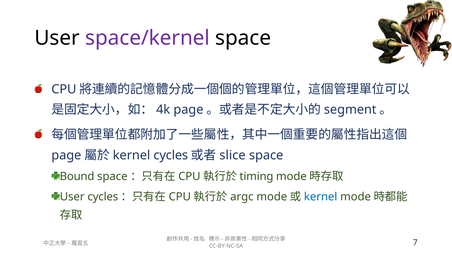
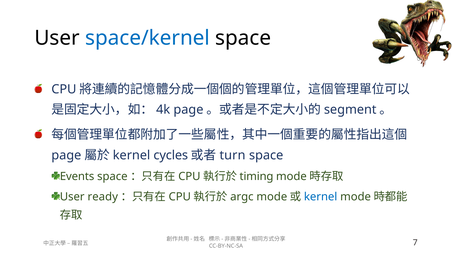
space/kernel colour: purple -> blue (148, 38)
slice: slice -> turn (233, 155)
Bound: Bound -> Events (77, 177)
User cycles: cycles -> ready (103, 197)
